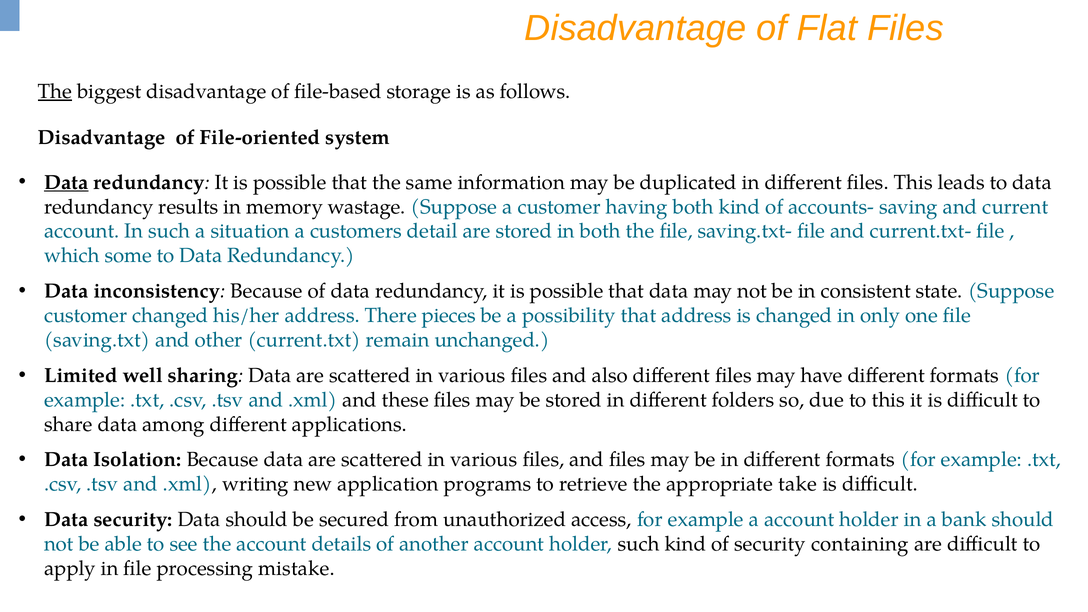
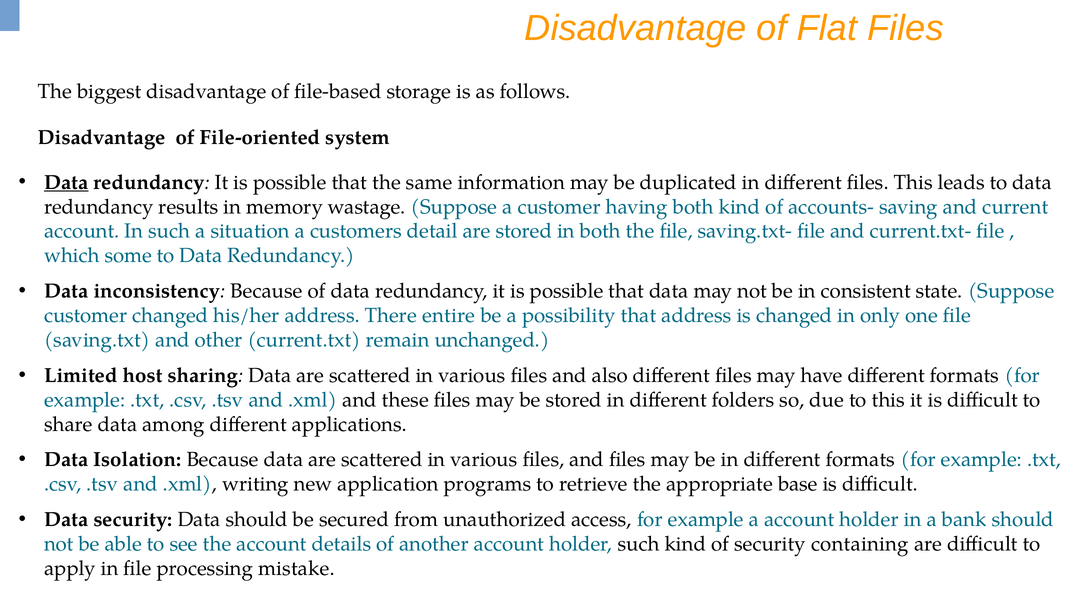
The underline: present -> none (55, 91)
pieces: pieces -> entire (449, 316)
well: well -> host (143, 375)
take: take -> base (798, 484)
